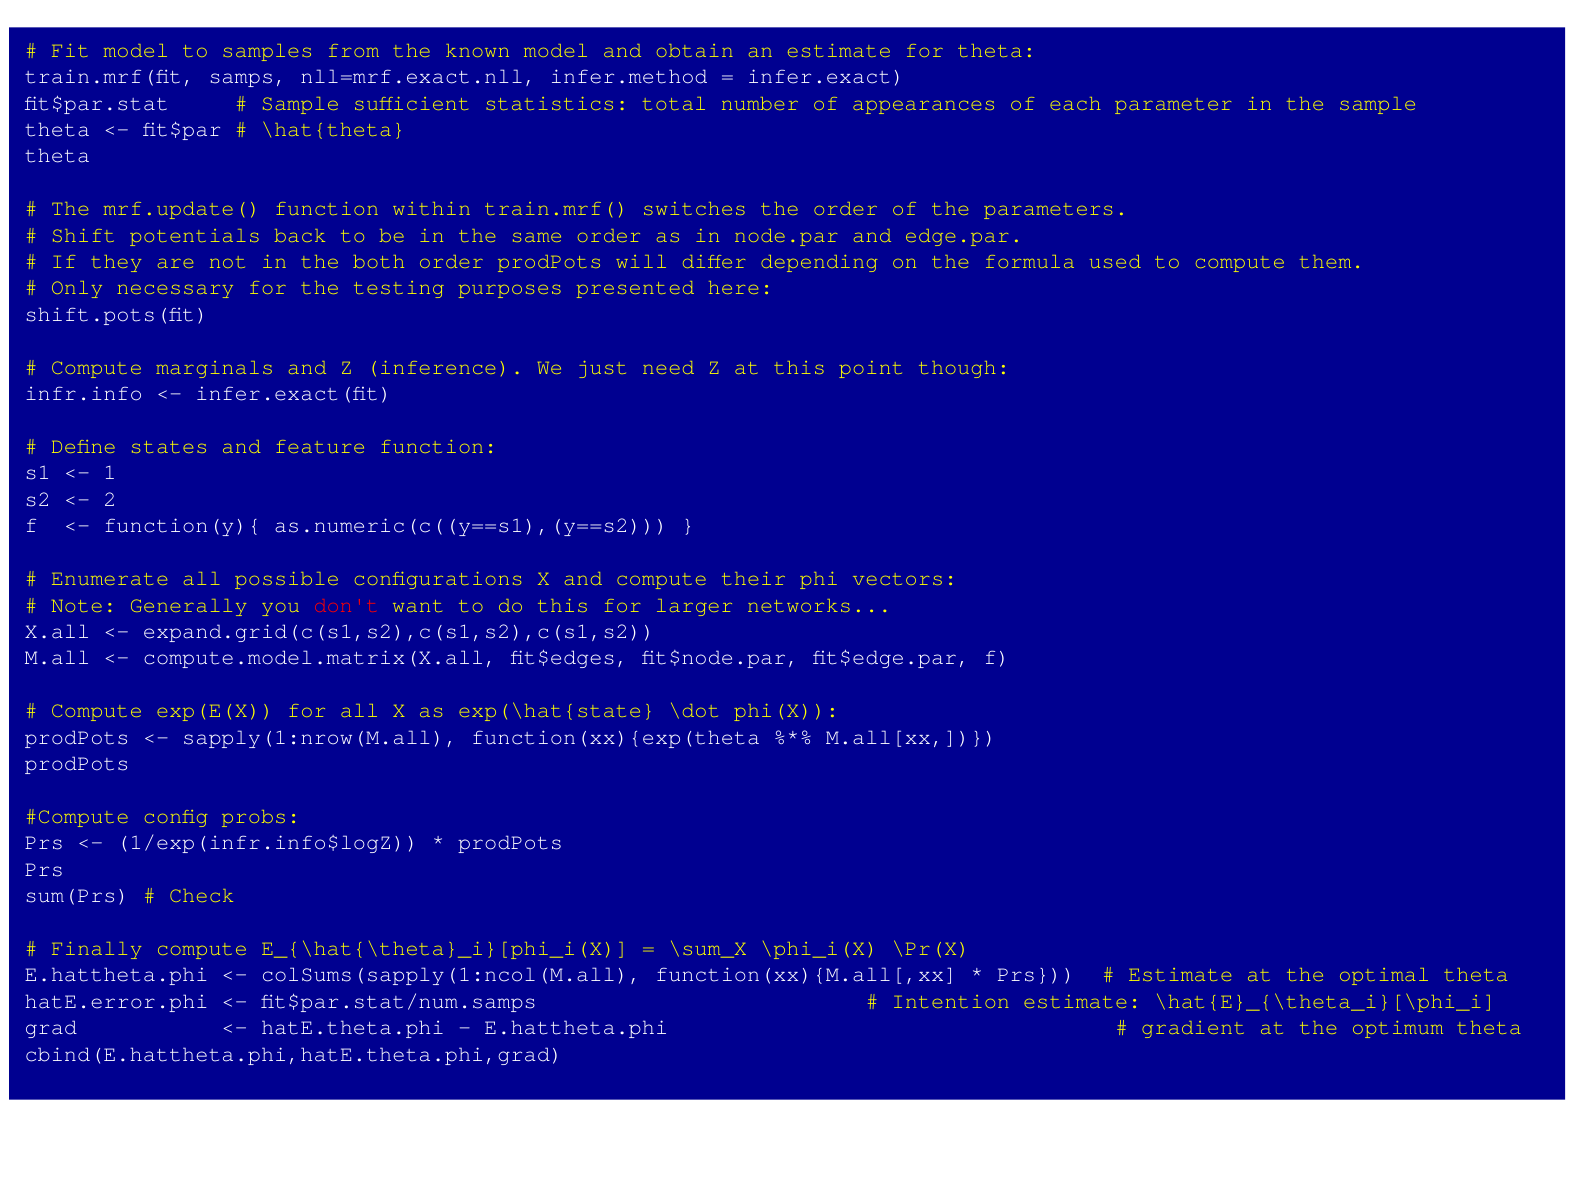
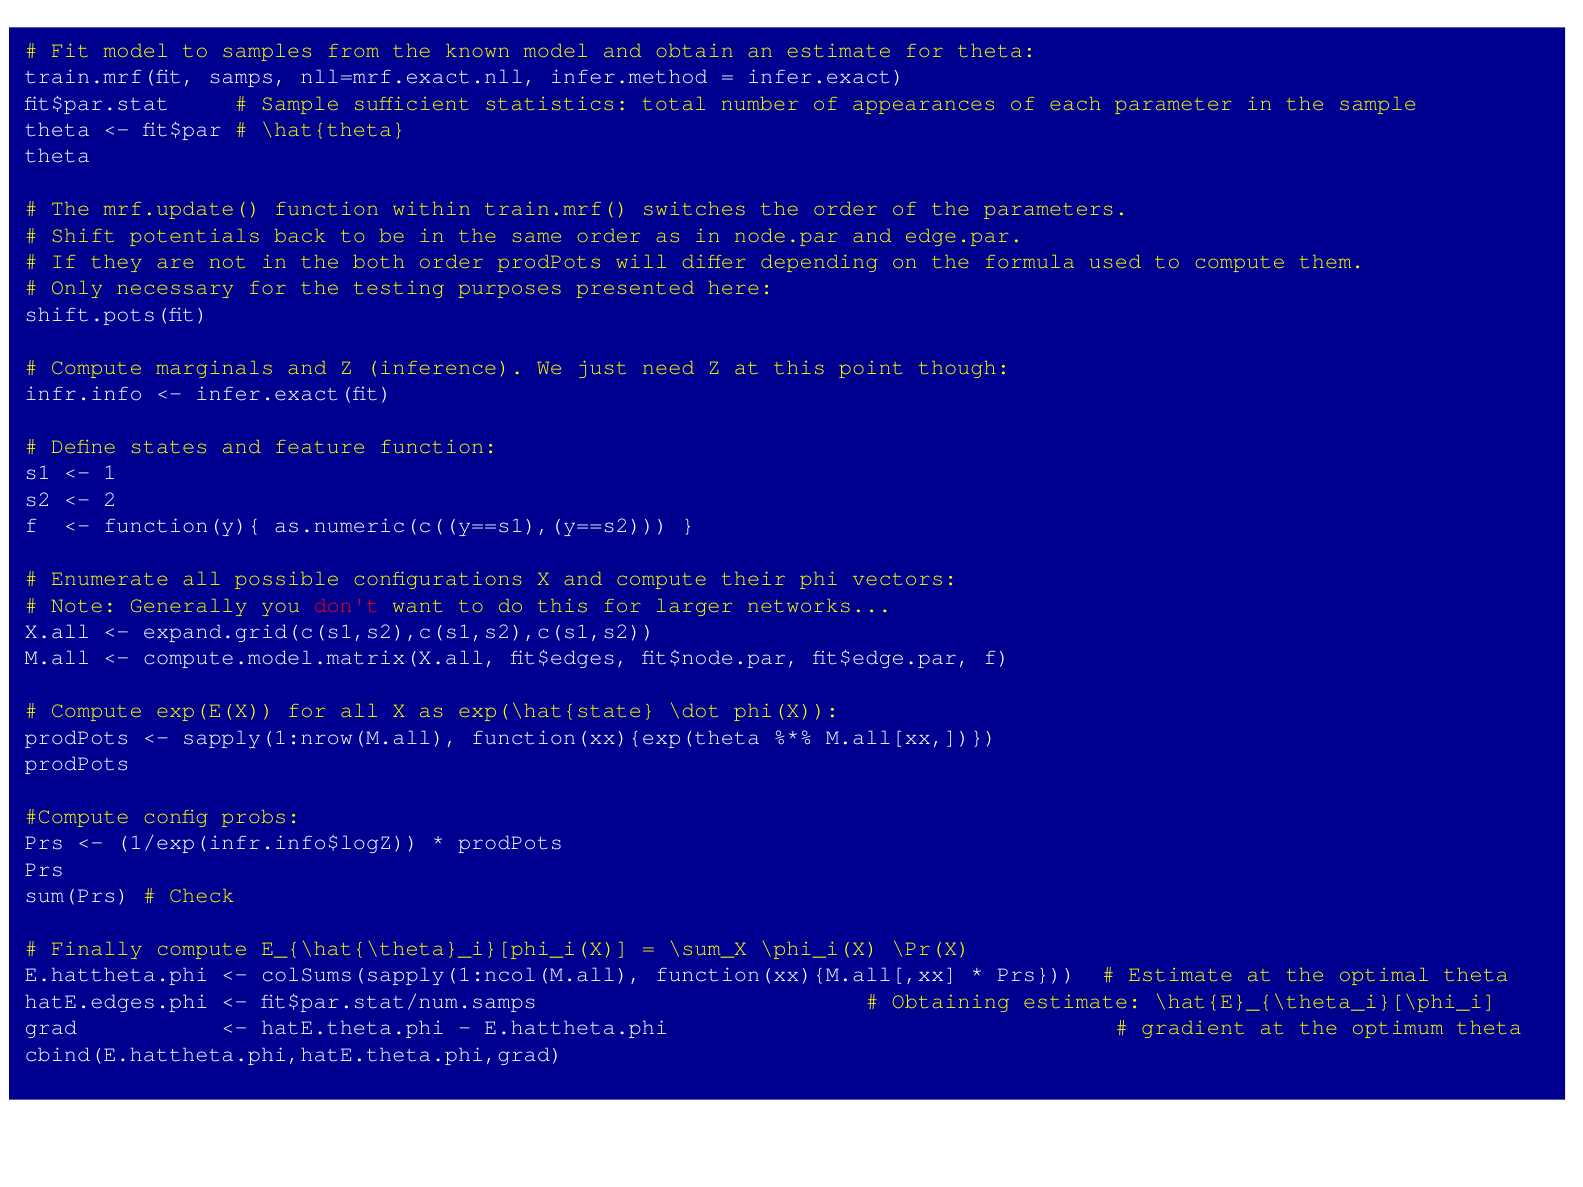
hatE.error.phi: hatE.error.phi -> hatE.edges.phi (117, 1001)
Intention: Intention -> Obtaining (951, 1001)
